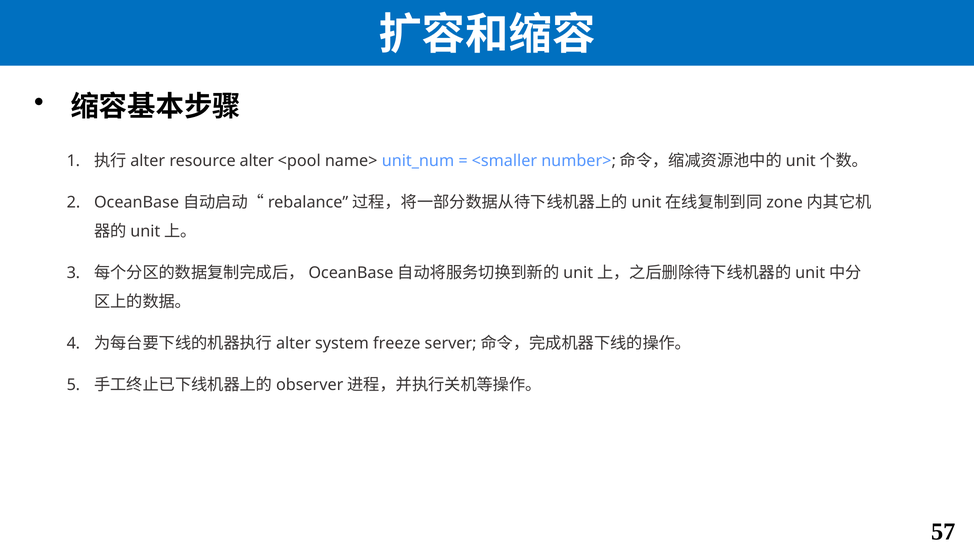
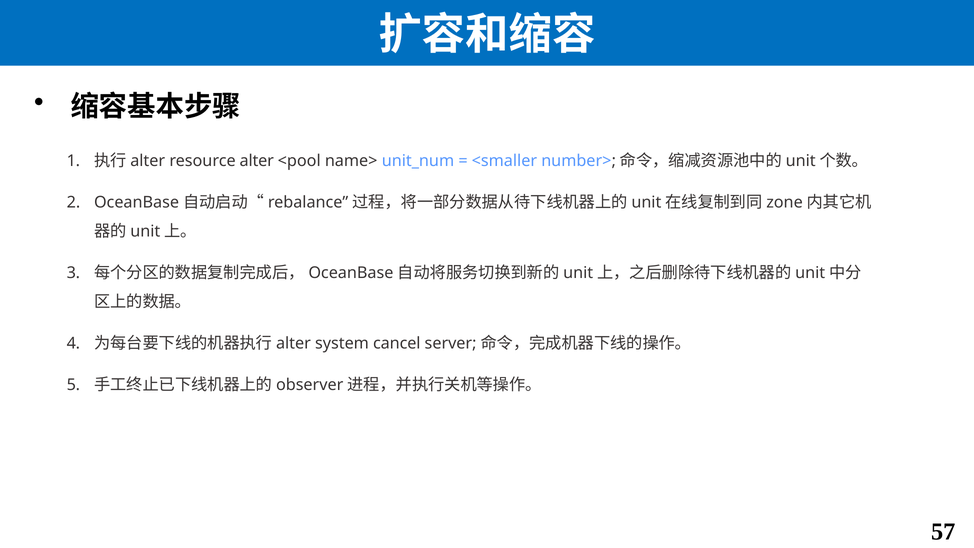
freeze: freeze -> cancel (397, 343)
